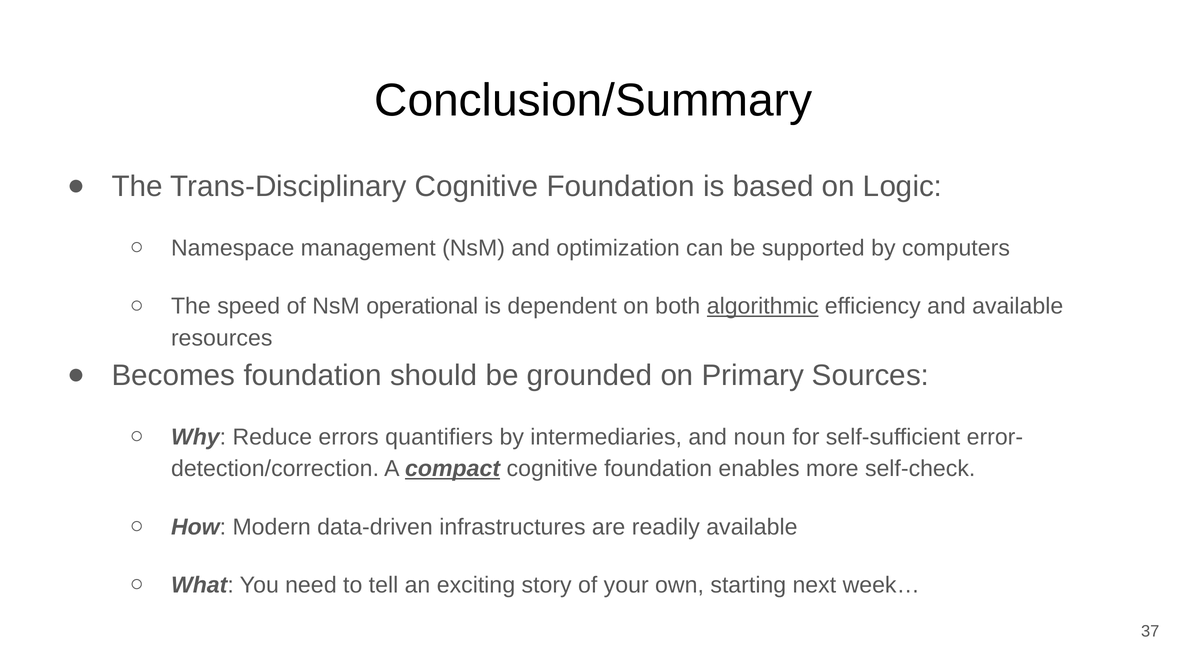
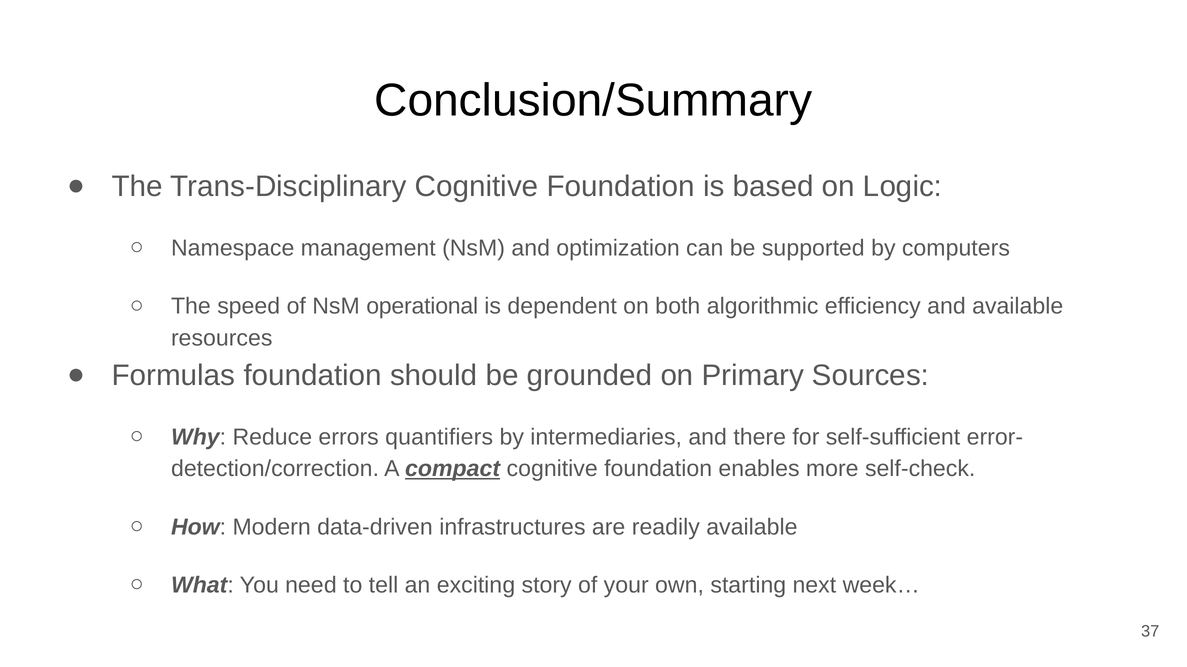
algorithmic underline: present -> none (763, 307)
Becomes: Becomes -> Formulas (173, 376)
noun: noun -> there (760, 437)
